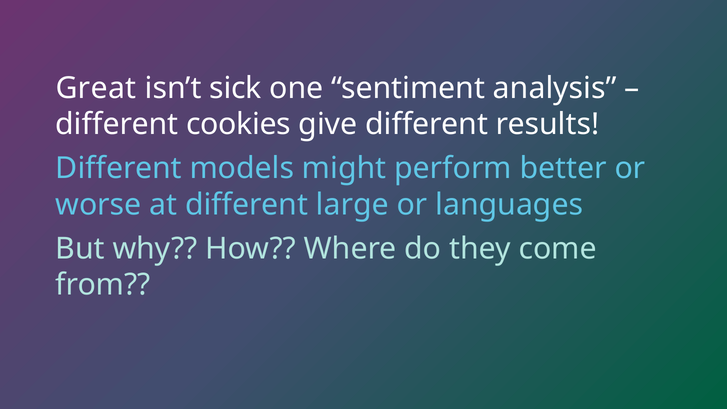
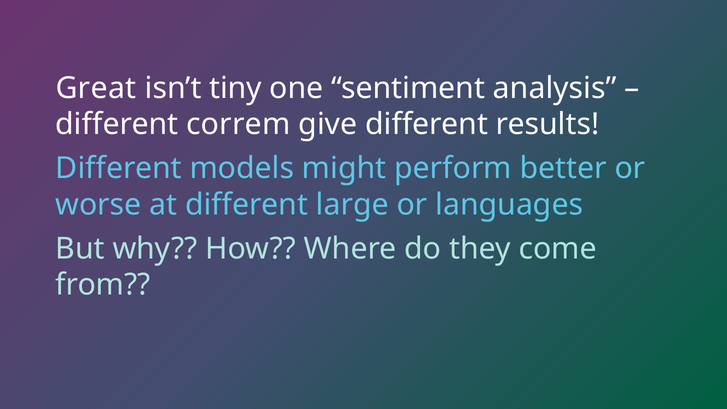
sick: sick -> tiny (236, 88)
cookies: cookies -> correm (238, 124)
